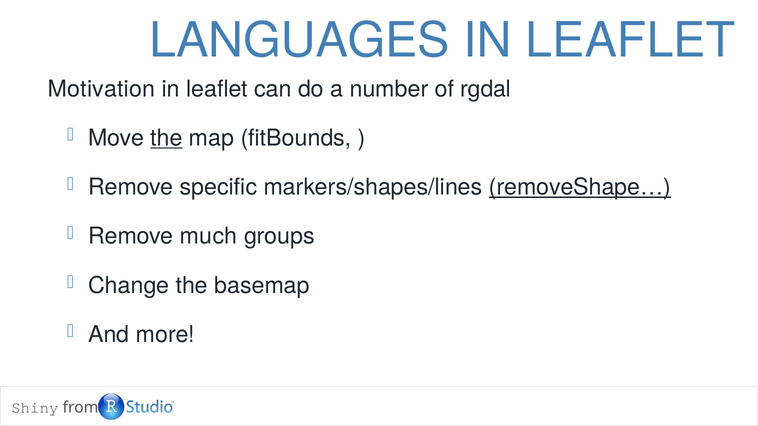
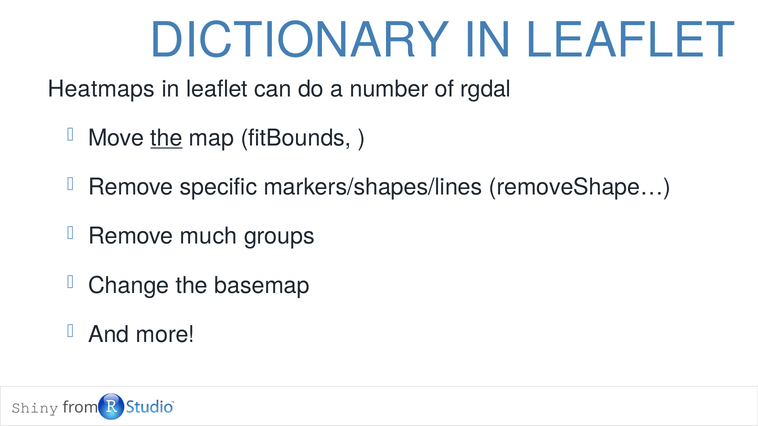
LANGUAGES: LANGUAGES -> DICTIONARY (299, 41)
Motivation: Motivation -> Heatmaps (101, 89)
removeShape… underline: present -> none (580, 187)
